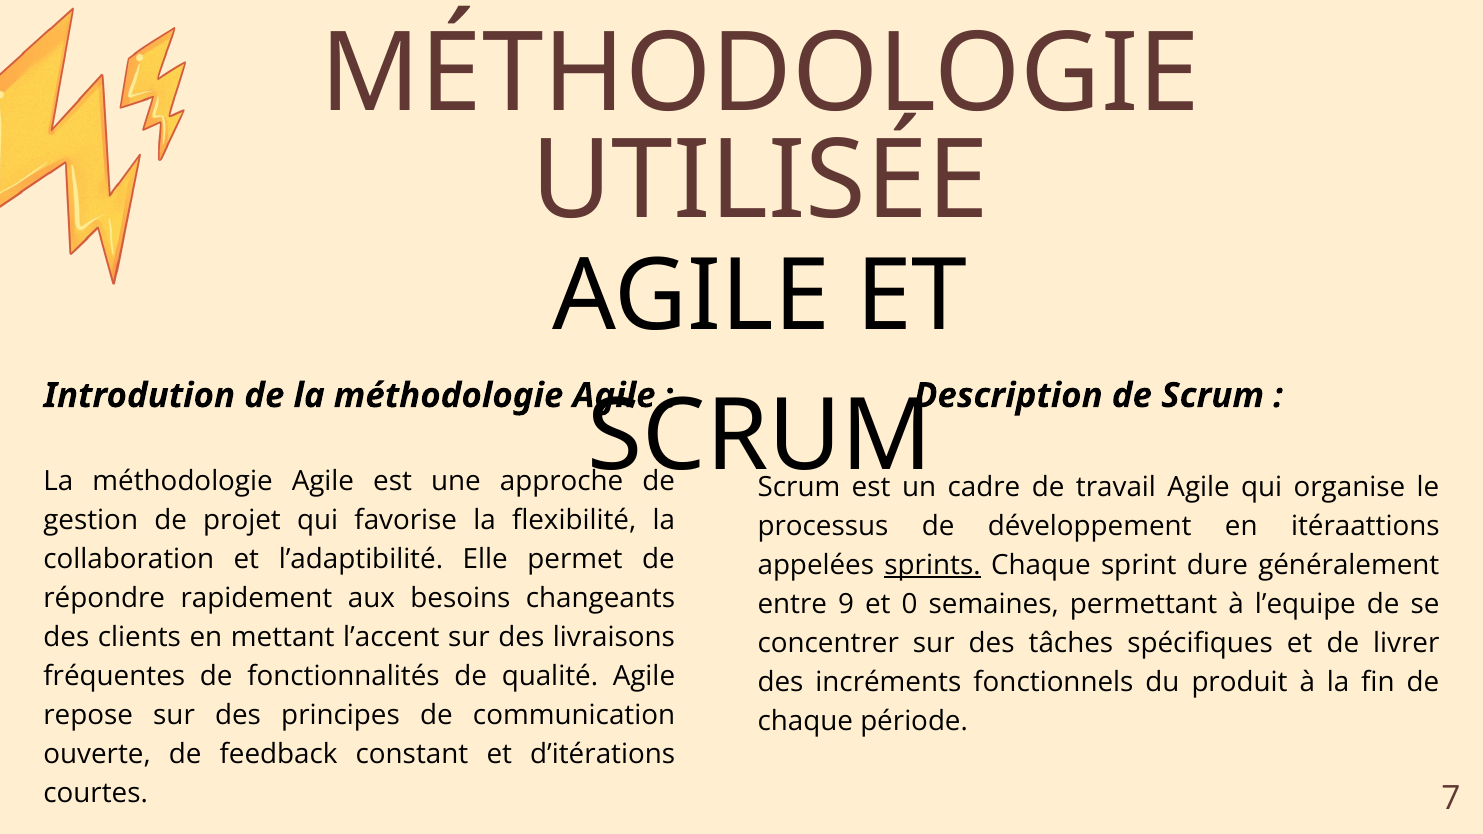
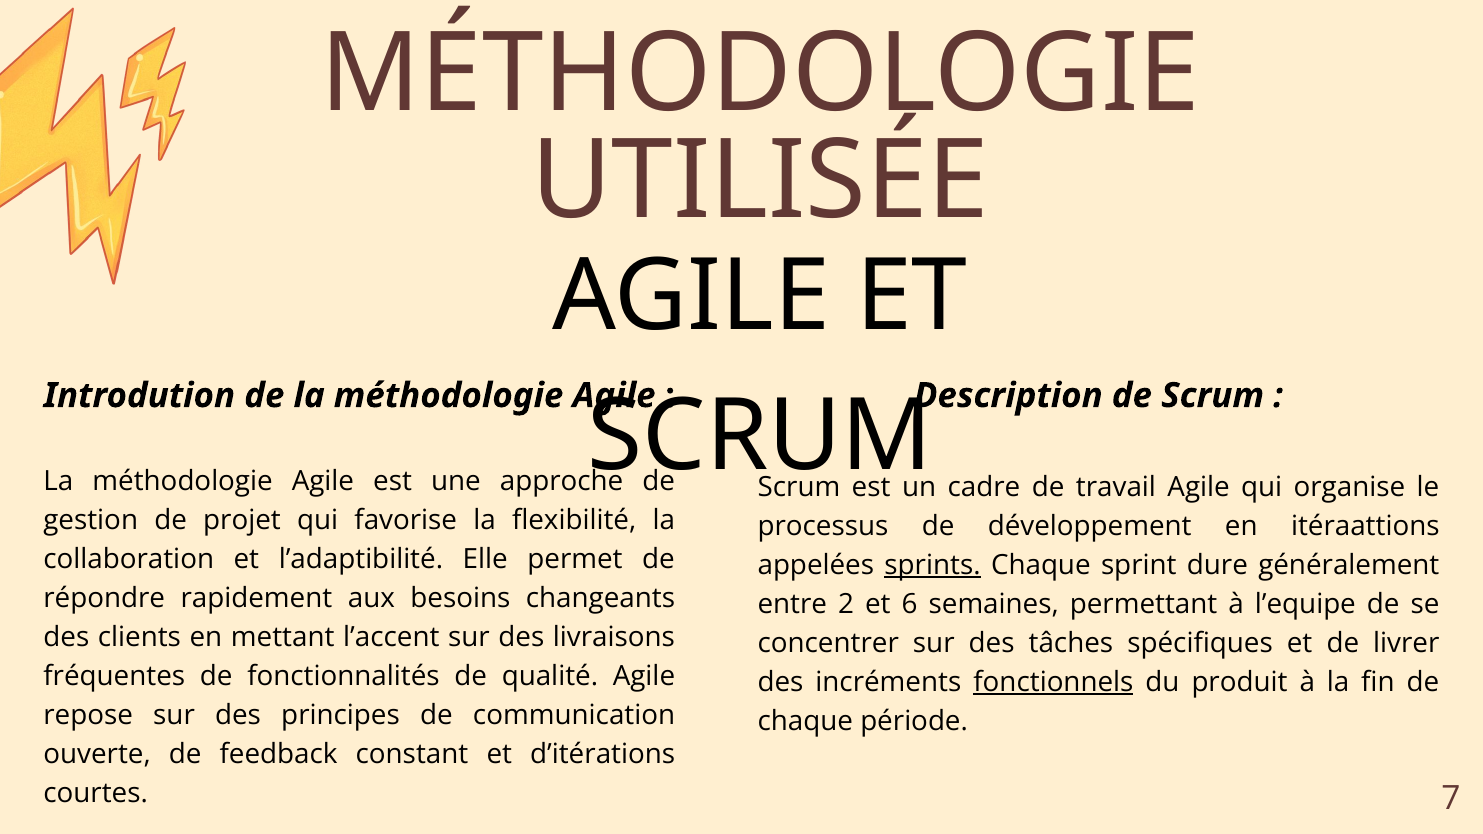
9: 9 -> 2 (846, 604)
0: 0 -> 6 (910, 604)
fonctionnels underline: none -> present (1053, 682)
